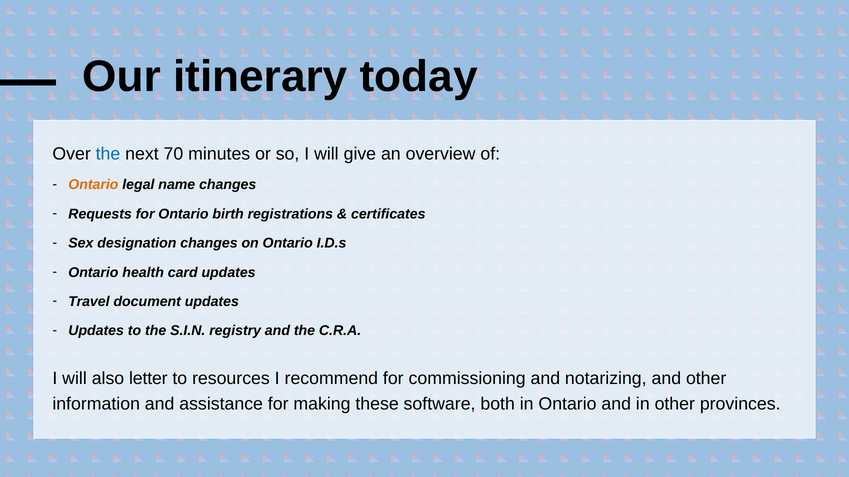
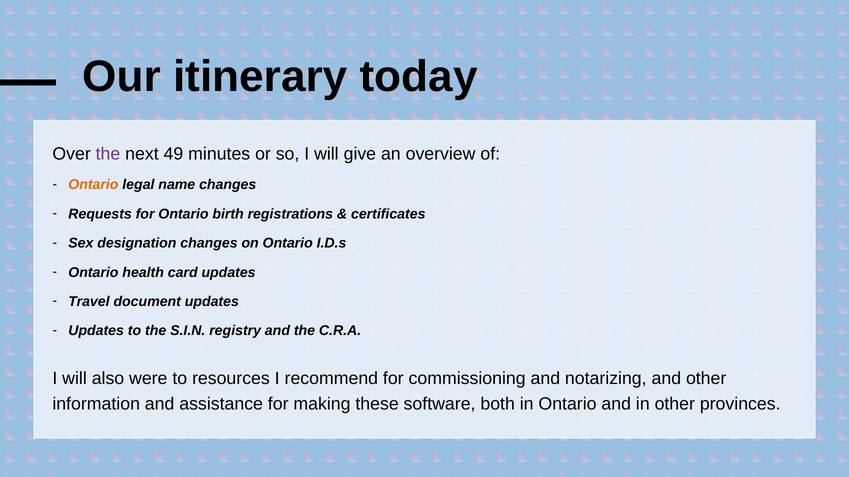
the colour: blue -> purple (108, 154)
70: 70 -> 49 (173, 154)
letter: letter -> were (148, 379)
